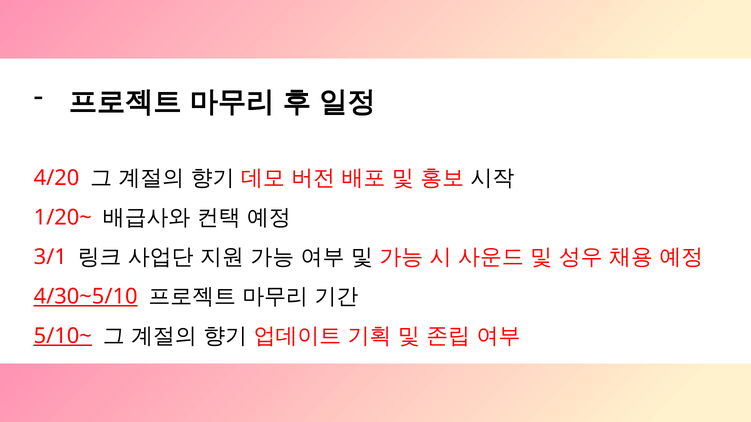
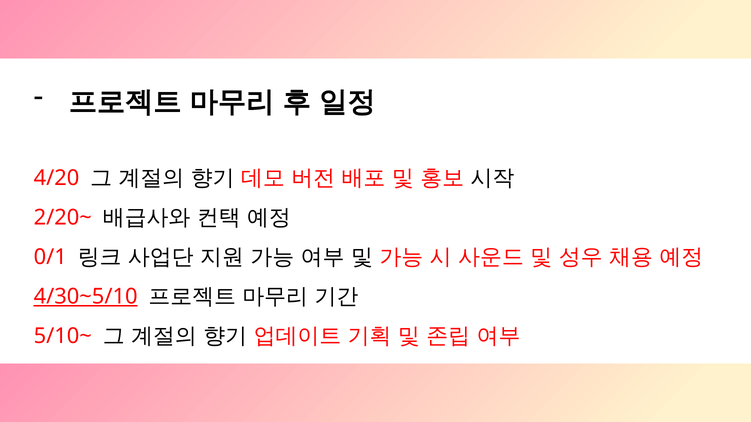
1/20~: 1/20~ -> 2/20~ (63, 218)
3/1: 3/1 -> 0/1 (50, 257)
5/10~ underline: present -> none (63, 336)
